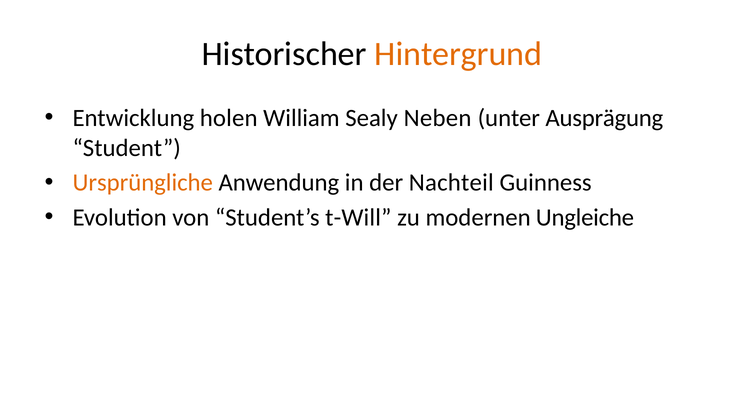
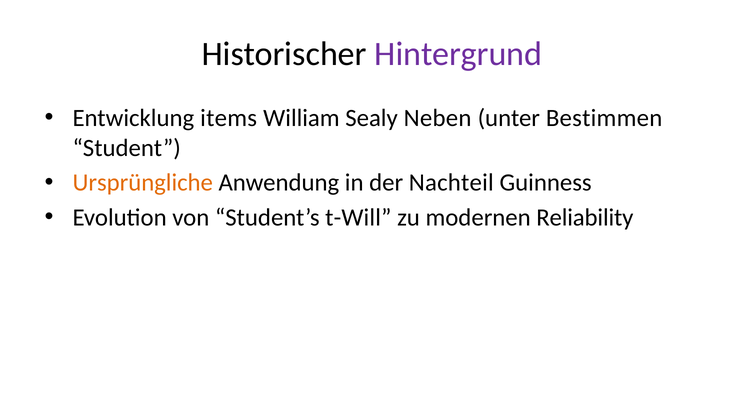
Hintergrund colour: orange -> purple (458, 54)
holen: holen -> items (229, 118)
Ausprägung: Ausprägung -> Bestimmen (604, 118)
Ungleiche: Ungleiche -> Reliability (585, 217)
